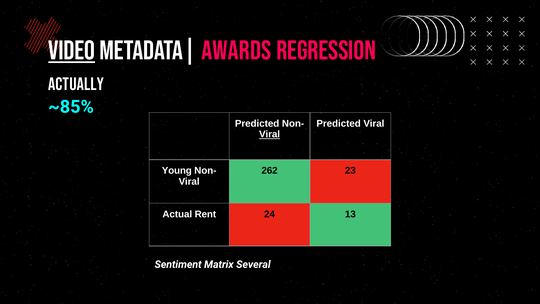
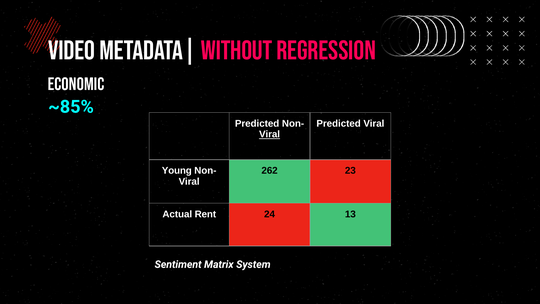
VIdeo underline: present -> none (72, 51)
Awards: Awards -> Without (237, 51)
Actually: Actually -> Economic (76, 84)
Several: Several -> System (253, 264)
